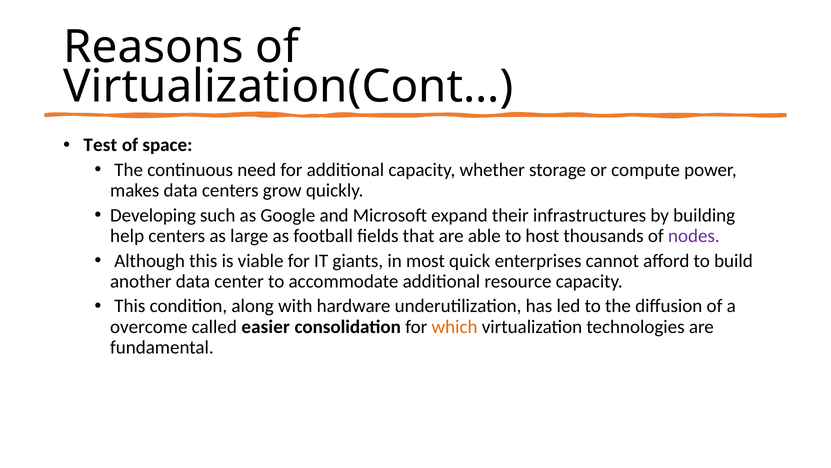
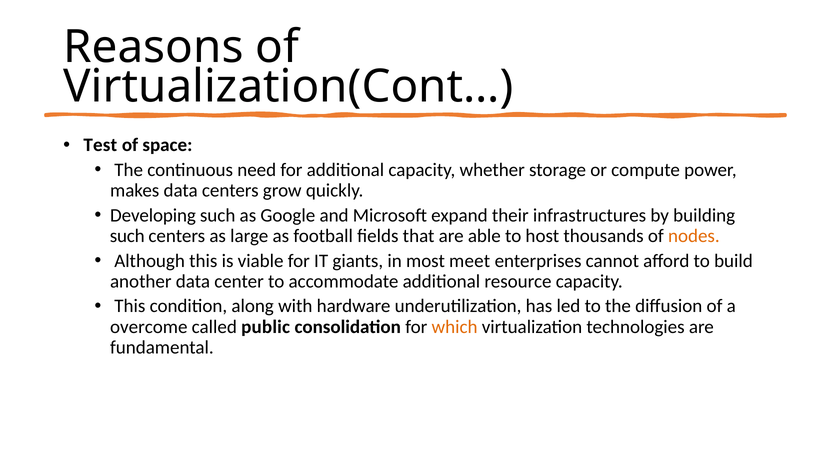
help: help -> such (127, 236)
nodes colour: purple -> orange (694, 236)
quick: quick -> meet (470, 260)
easier: easier -> public (266, 326)
